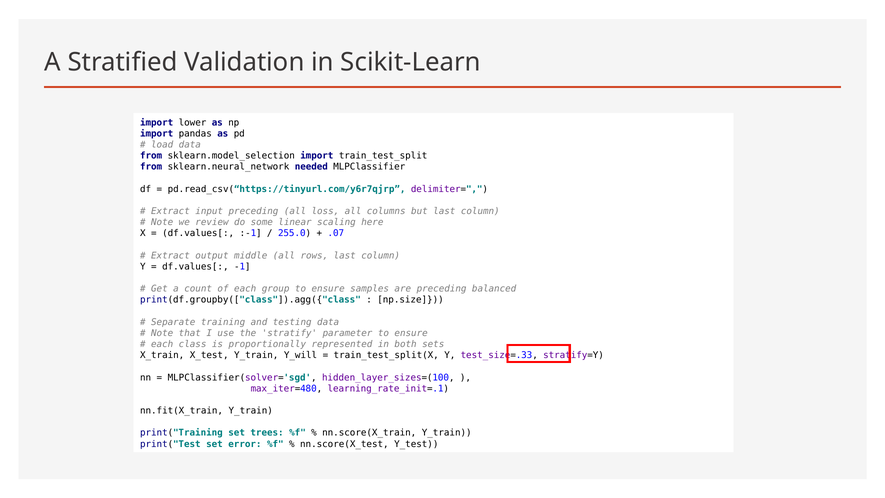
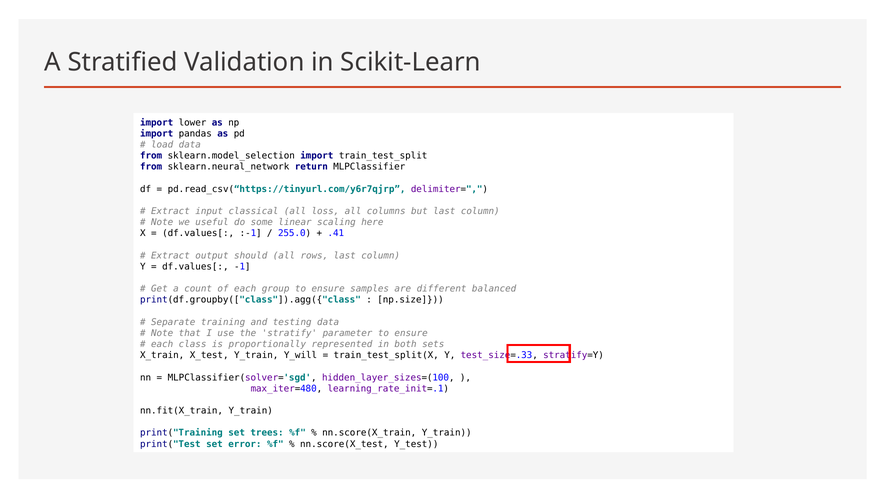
needed: needed -> return (311, 167)
input preceding: preceding -> classical (253, 211)
review: review -> useful (212, 222)
.07: .07 -> .41 (336, 233)
middle: middle -> should (251, 255)
are preceding: preceding -> different (442, 289)
